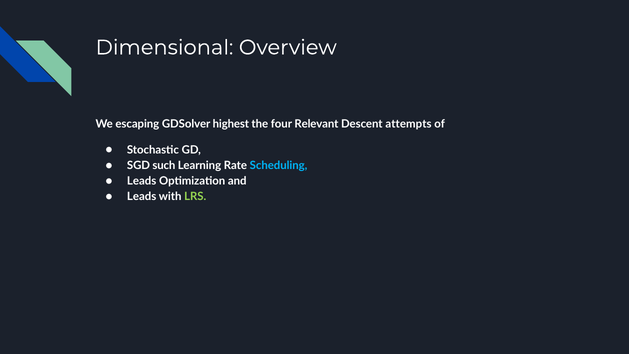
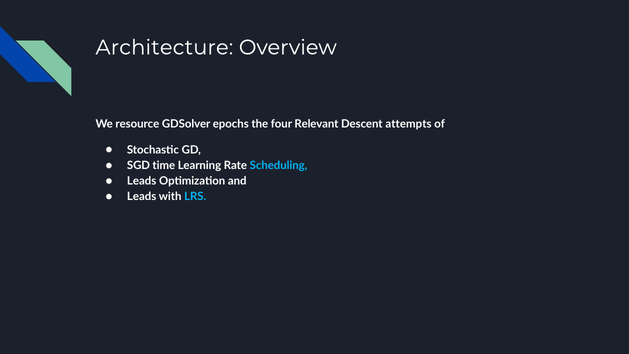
Dimensional: Dimensional -> Architecture (164, 47)
escaping: escaping -> resource (137, 124)
highest: highest -> epochs (231, 124)
such: such -> time (164, 165)
LRS colour: light green -> light blue (195, 197)
